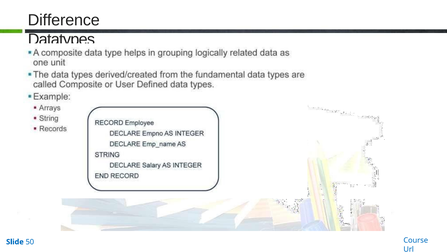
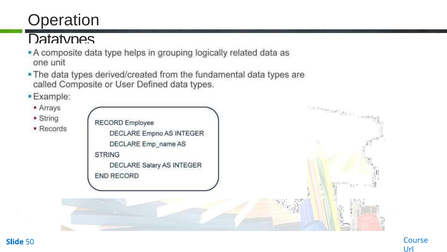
Difference: Difference -> Operation (64, 20)
